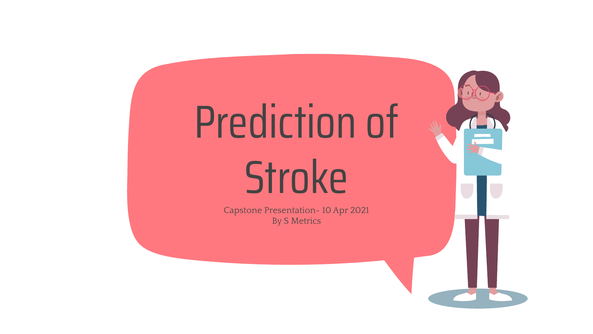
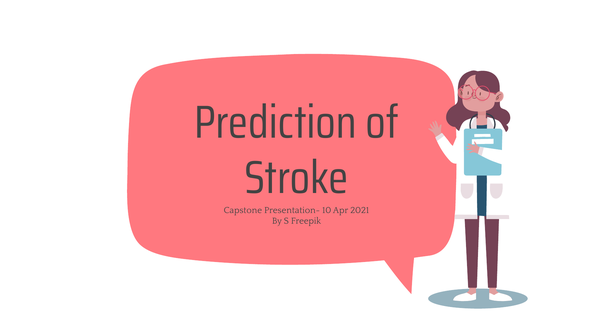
Metrics: Metrics -> Freepik (306, 221)
